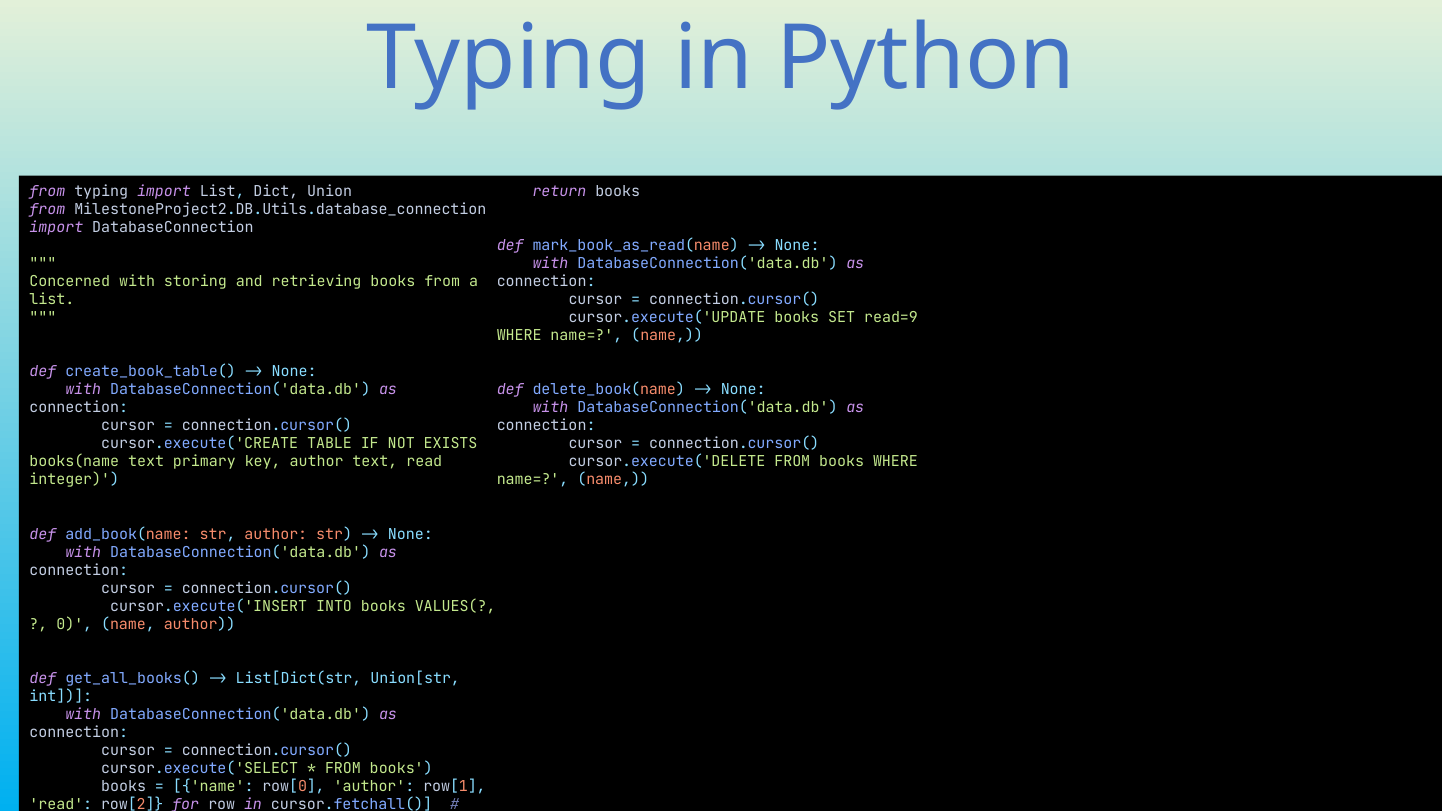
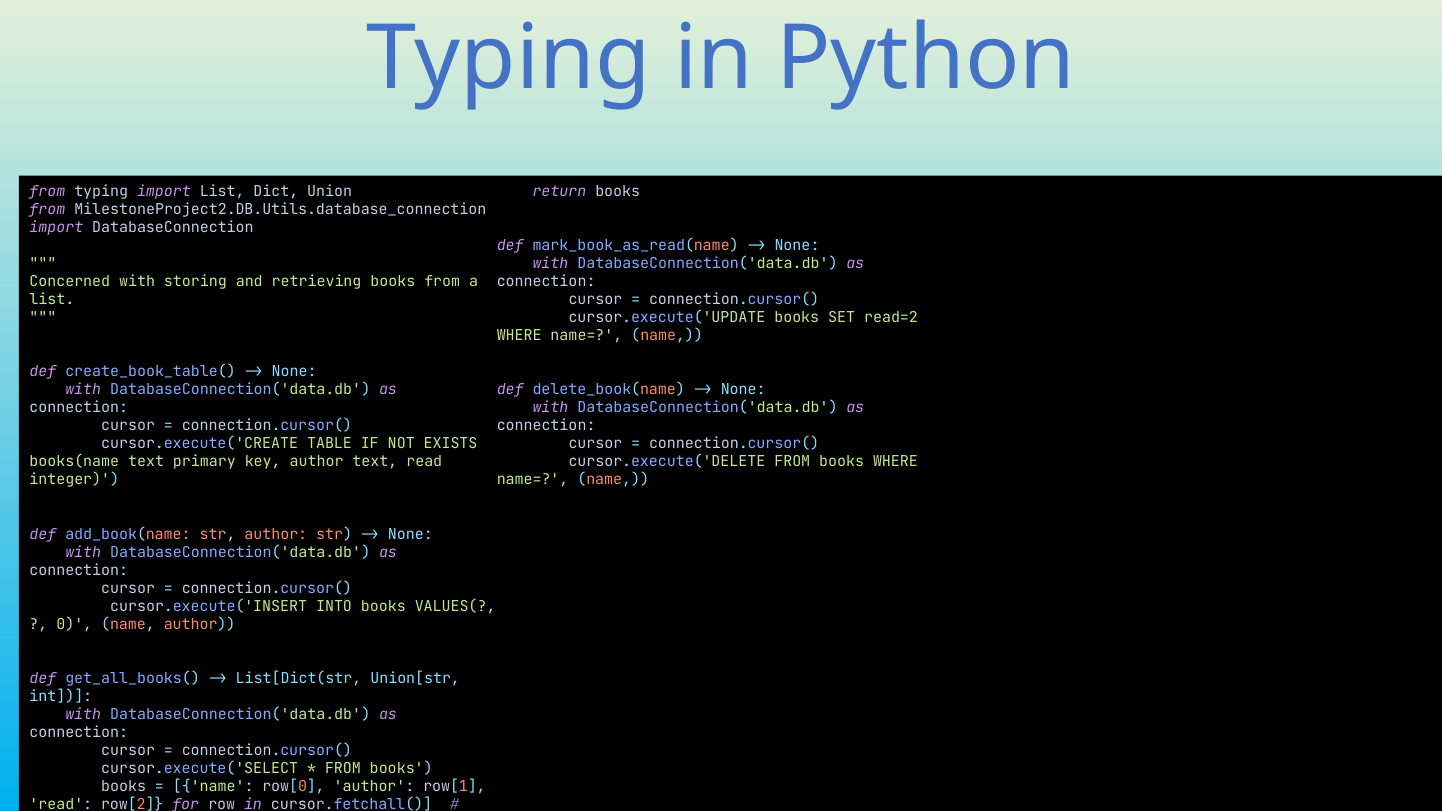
read=9: read=9 -> read=2 (891, 318)
